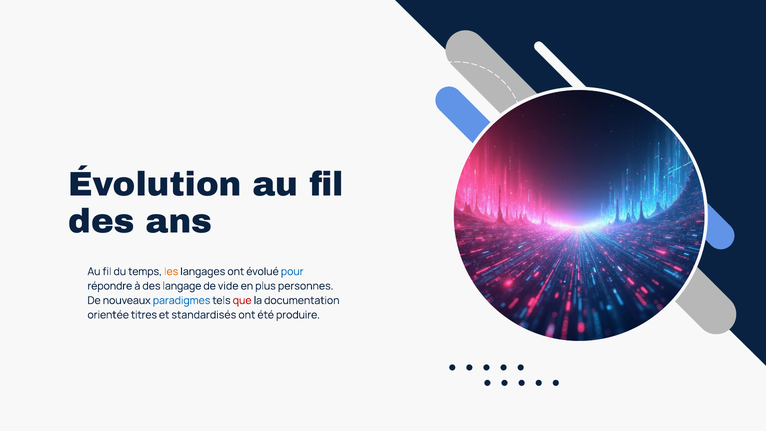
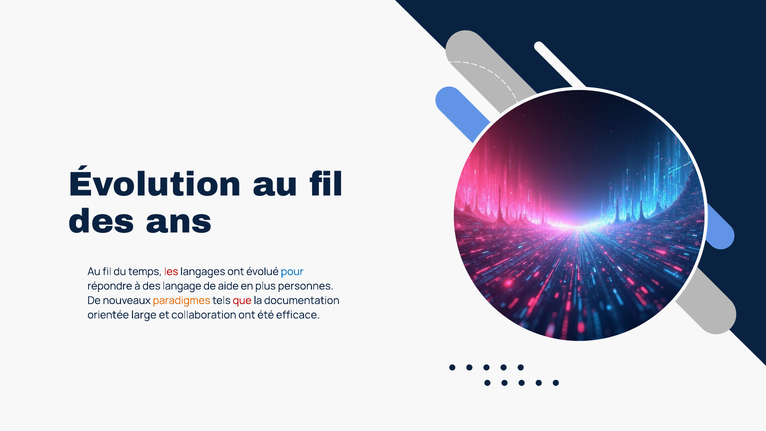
les colour: orange -> red (171, 272)
vide: vide -> aide (228, 286)
paradigmes colour: blue -> orange (182, 300)
titres: titres -> large (144, 315)
standardisés: standardisés -> collaboration (204, 315)
produire: produire -> efficace (298, 315)
